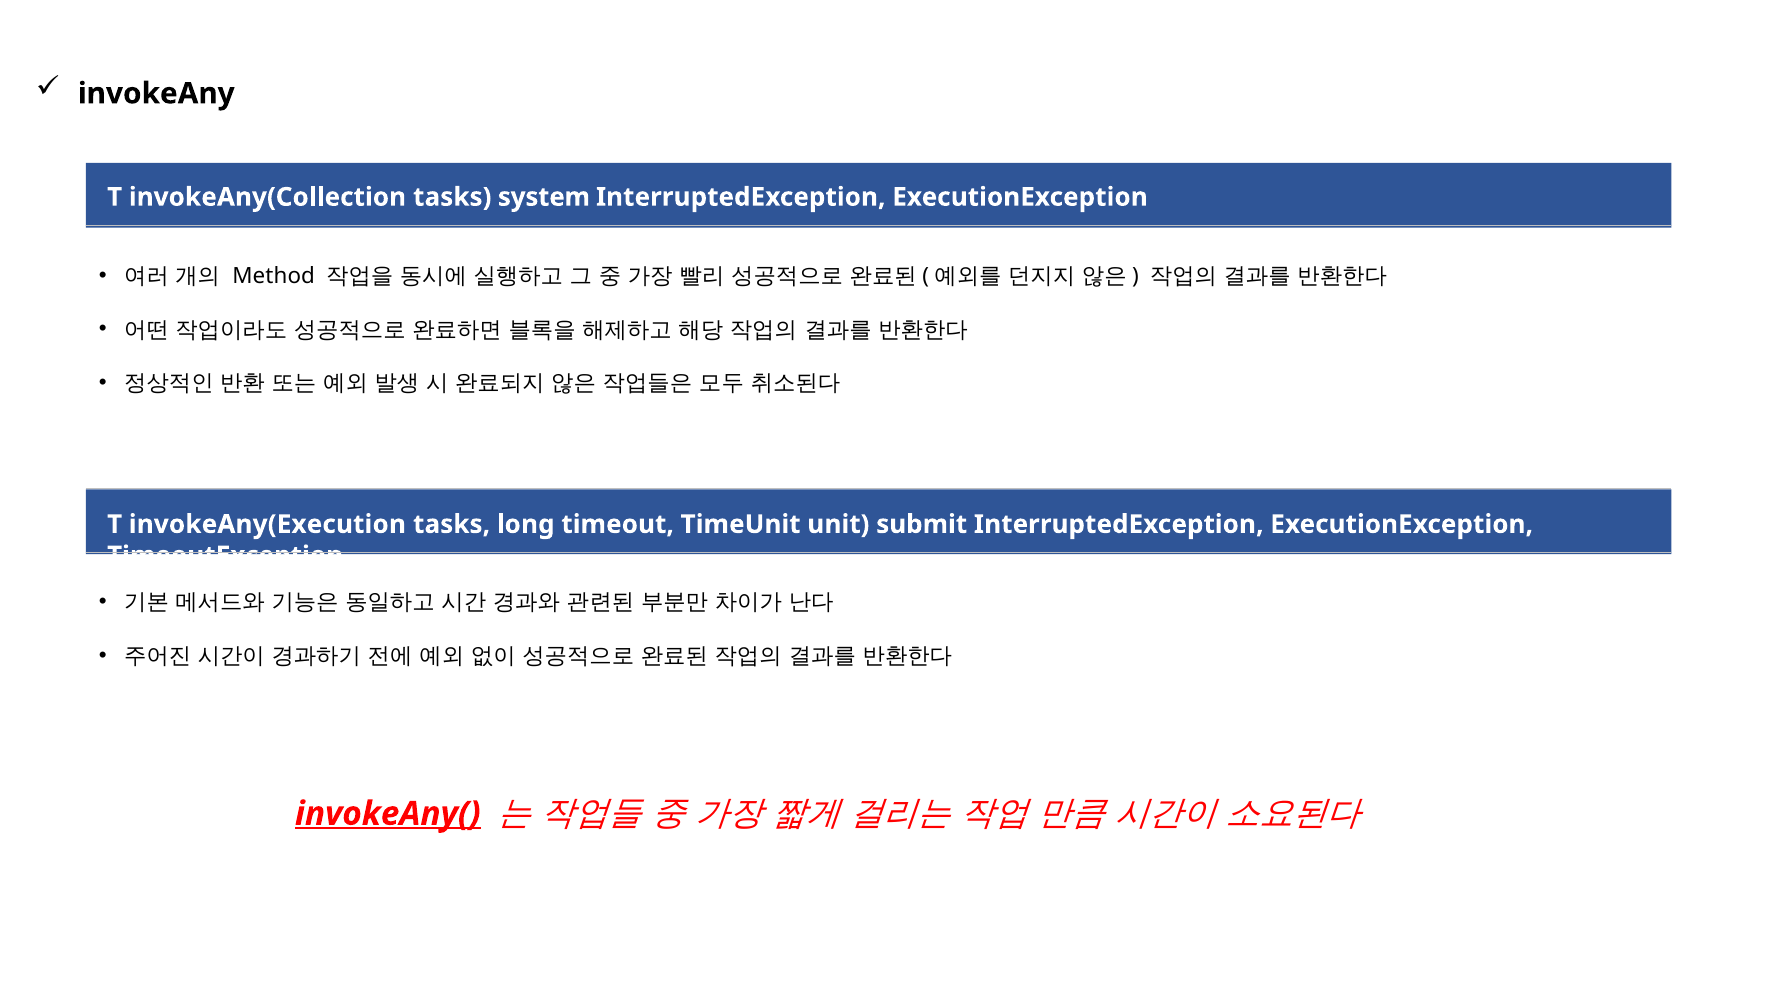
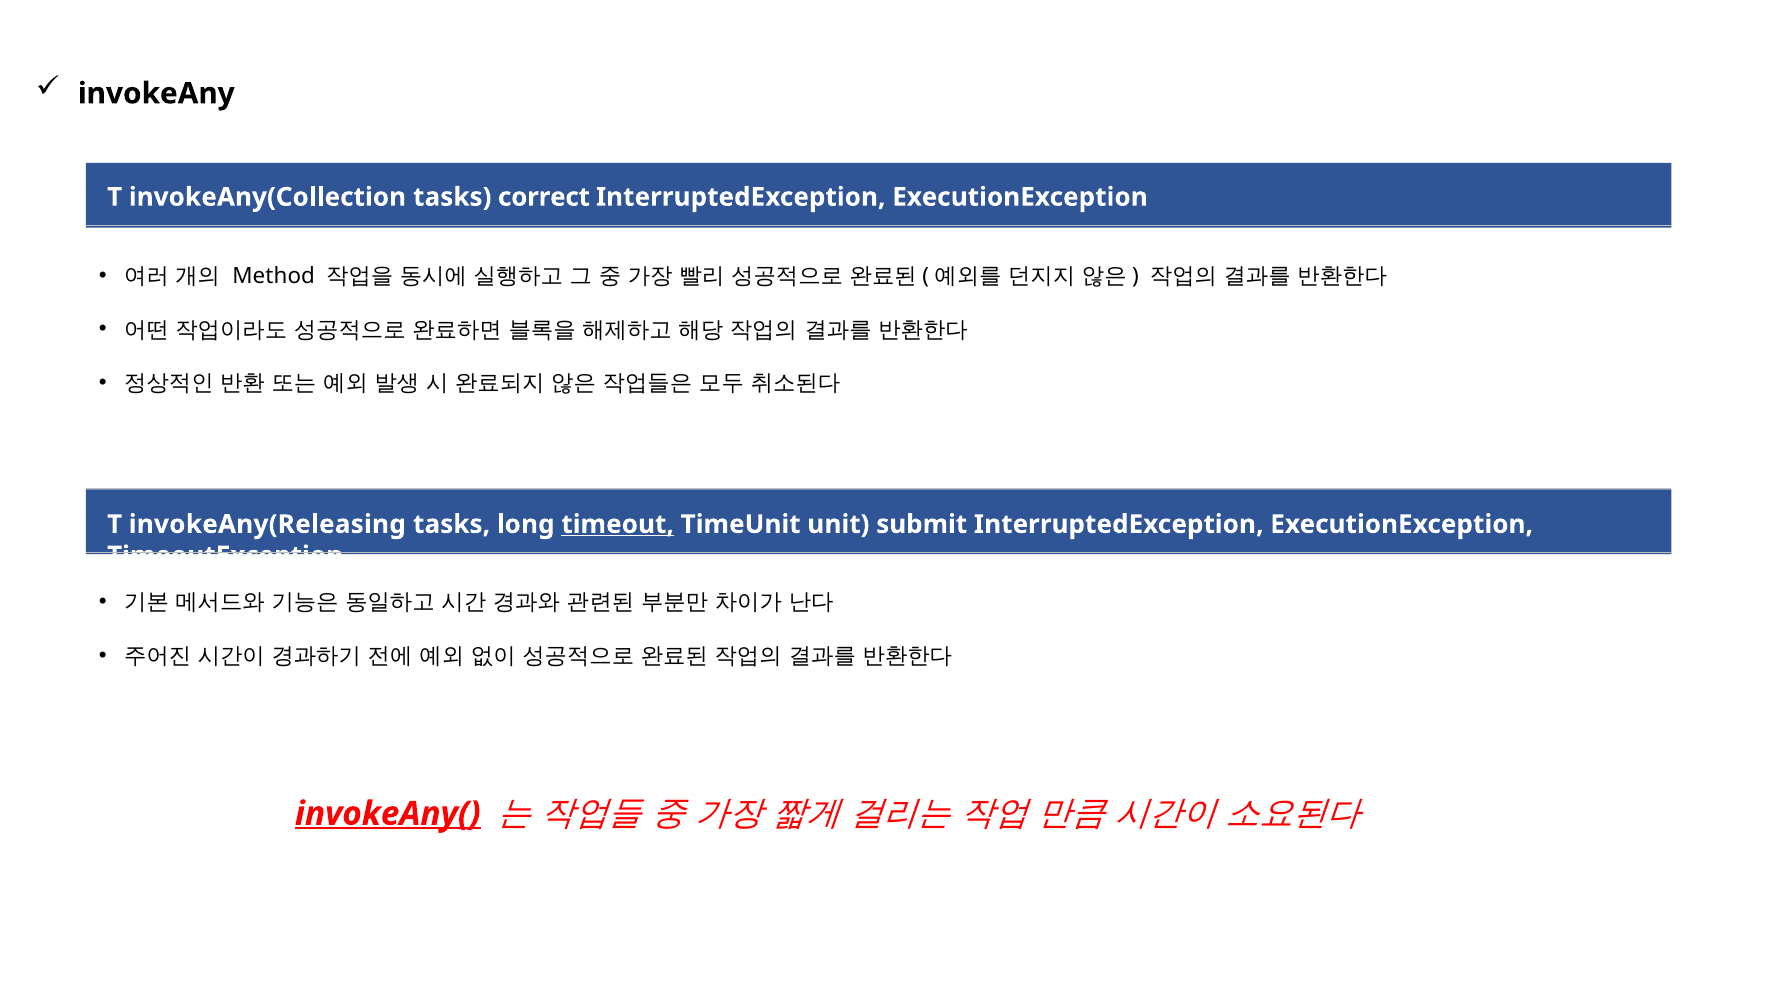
system: system -> correct (544, 197)
invokeAny(Execution: invokeAny(Execution -> invokeAny(Releasing (267, 525)
timeout underline: none -> present (618, 525)
